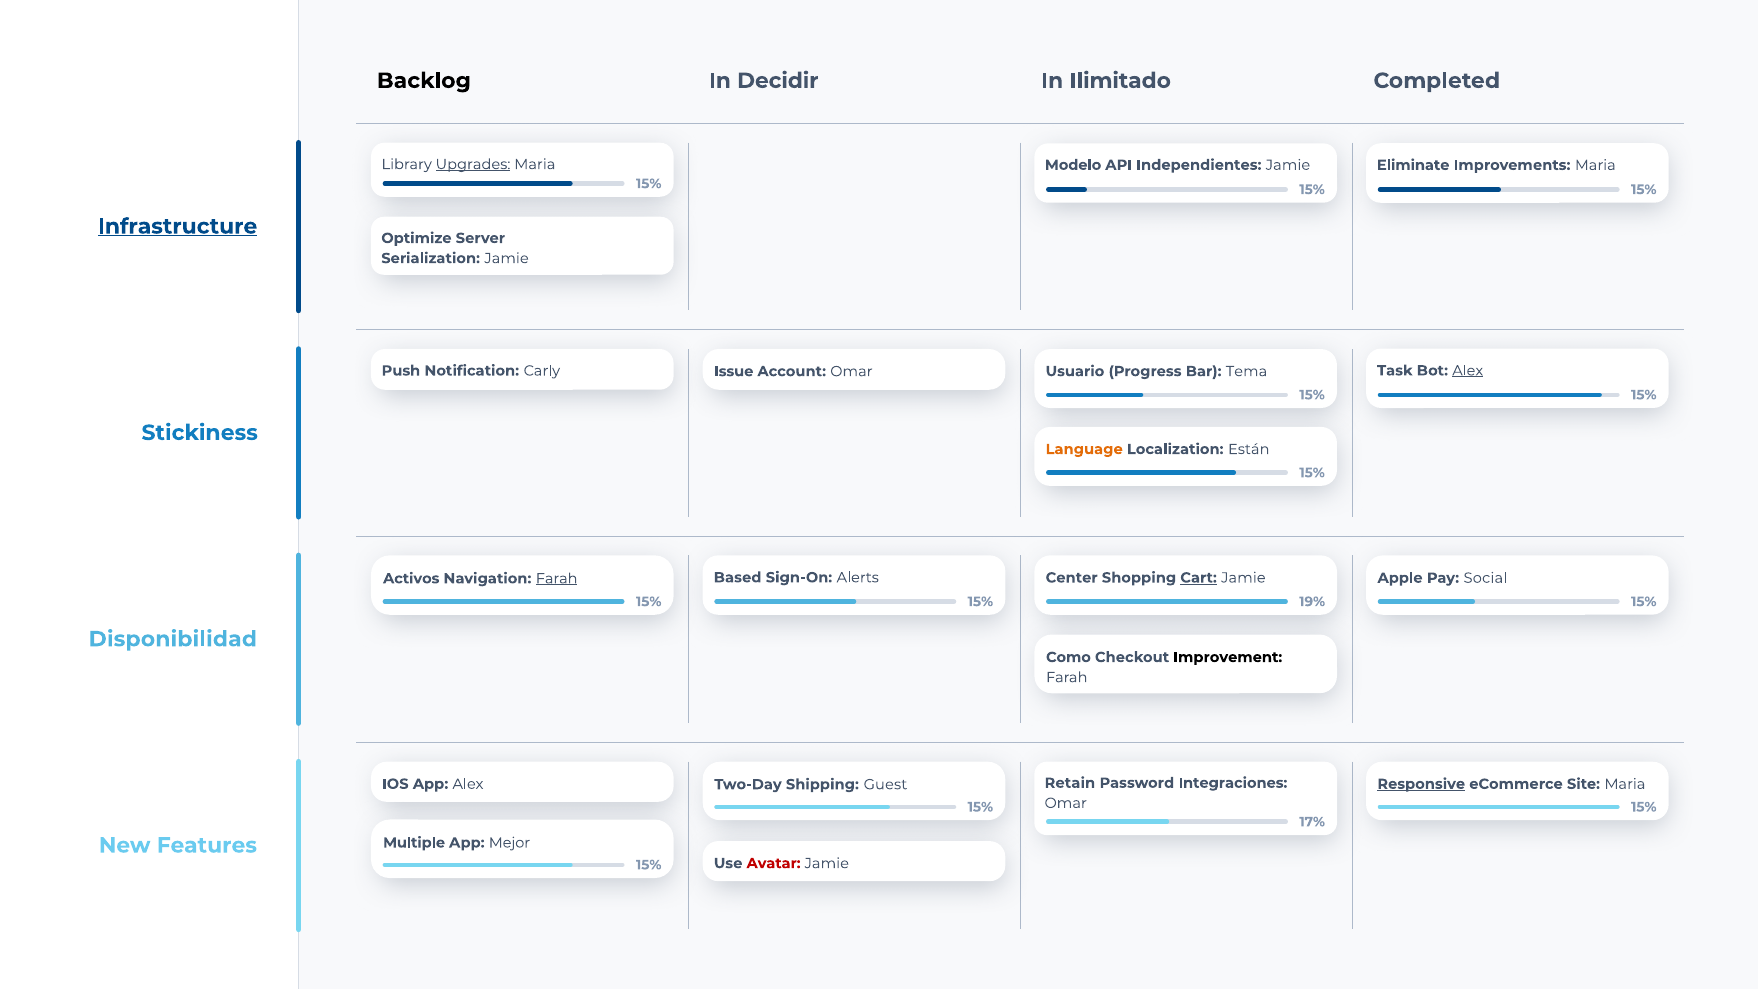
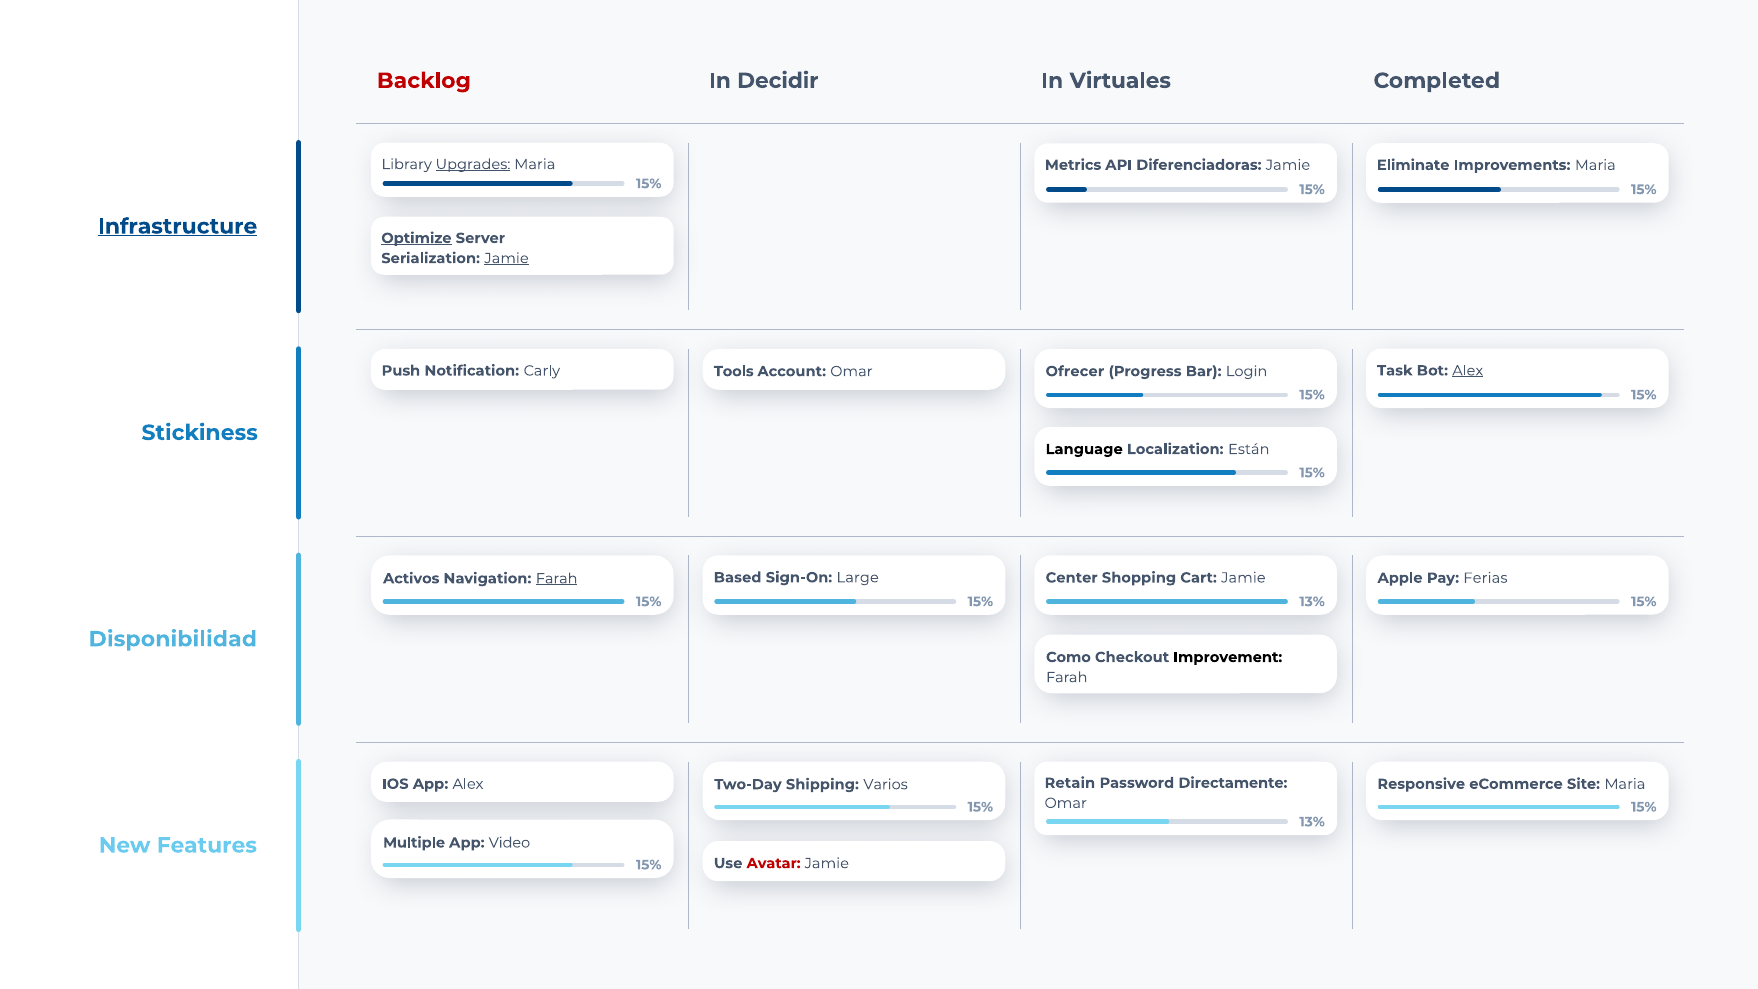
Backlog colour: black -> red (424, 81)
Ilimitado: Ilimitado -> Virtuales (1120, 81)
Modelo: Modelo -> Metrics (1073, 165)
Independientes: Independientes -> Diferenciadoras (1199, 165)
Optimize underline: none -> present (416, 238)
Jamie underline: none -> present (507, 258)
Issue: Issue -> Tools (734, 371)
Usuario: Usuario -> Ofrecer (1075, 371)
Tema: Tema -> Login (1247, 371)
Language colour: orange -> black (1084, 449)
Alerts: Alerts -> Large (858, 577)
Cart underline: present -> none (1199, 578)
Social: Social -> Ferias (1485, 578)
19%: 19% -> 13% (1312, 602)
Integraciones: Integraciones -> Directamente (1233, 783)
Responsive underline: present -> none (1421, 784)
Guest: Guest -> Varios (886, 784)
17%: 17% -> 13% (1312, 822)
Mejor: Mejor -> Video (509, 843)
